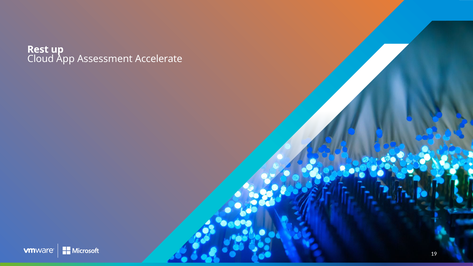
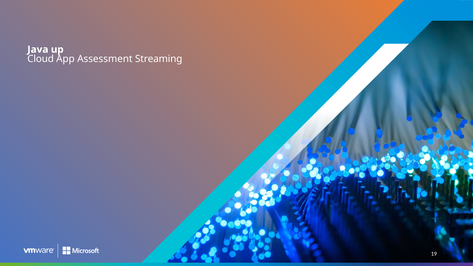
Rest: Rest -> Java (38, 49)
Accelerate: Accelerate -> Streaming (159, 59)
